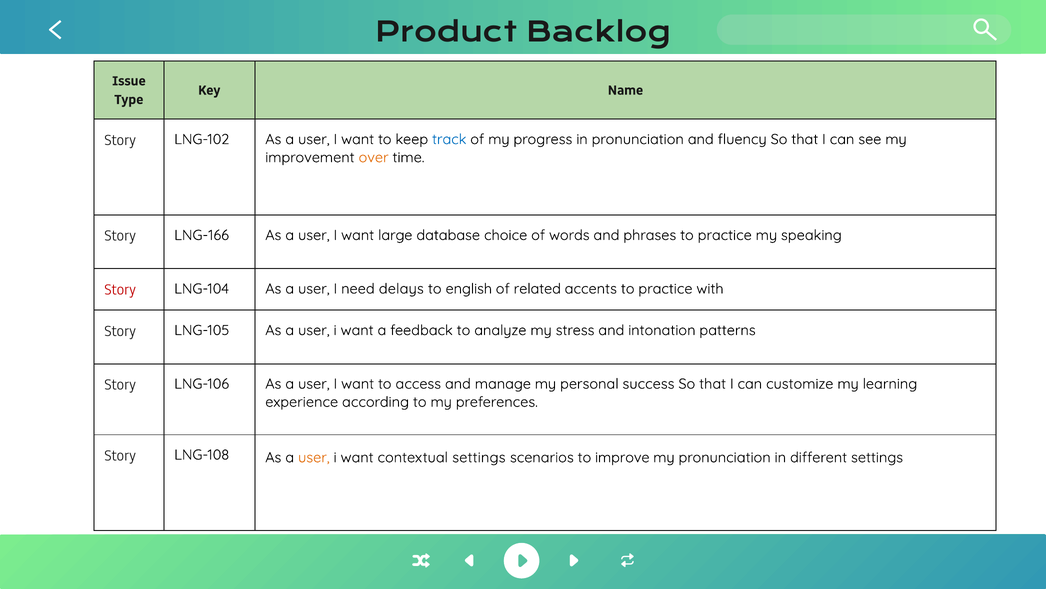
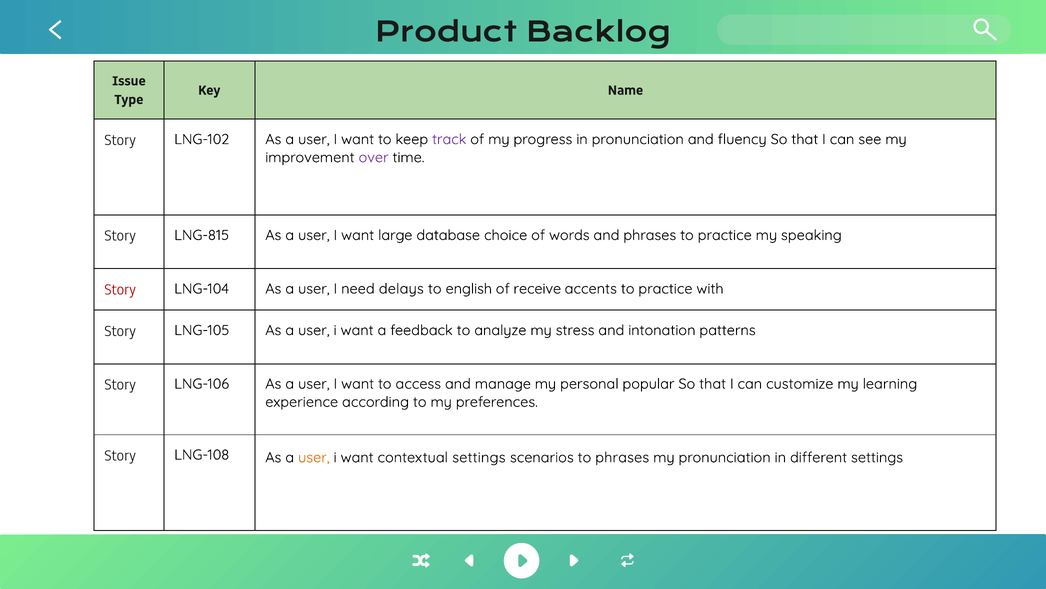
track colour: blue -> purple (449, 139)
over colour: orange -> purple (374, 157)
LNG-166: LNG-166 -> LNG-815 (202, 235)
related: related -> receive (537, 288)
success: success -> popular (648, 384)
to improve: improve -> phrases (622, 457)
